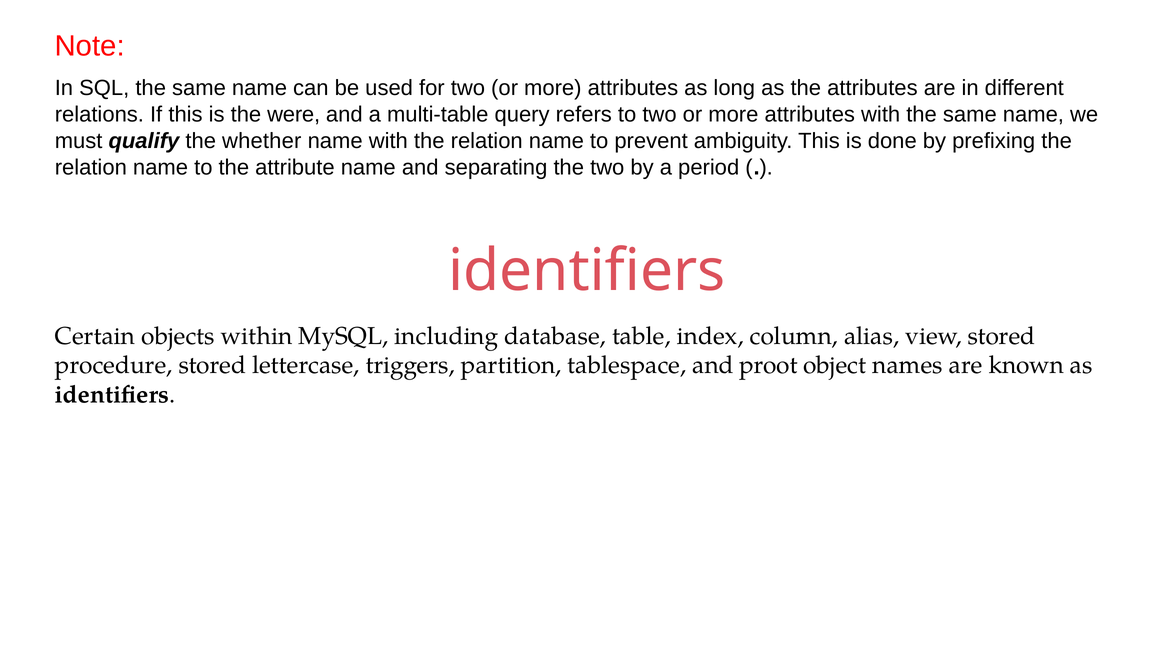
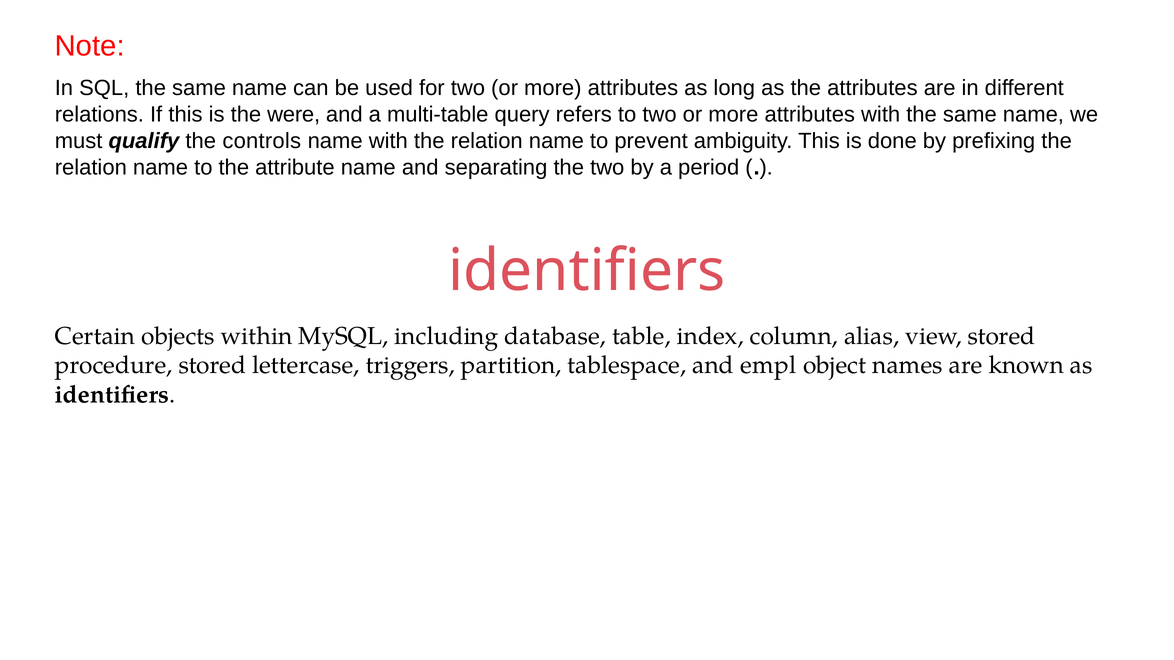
whether: whether -> controls (262, 141)
proot: proot -> empl (768, 366)
